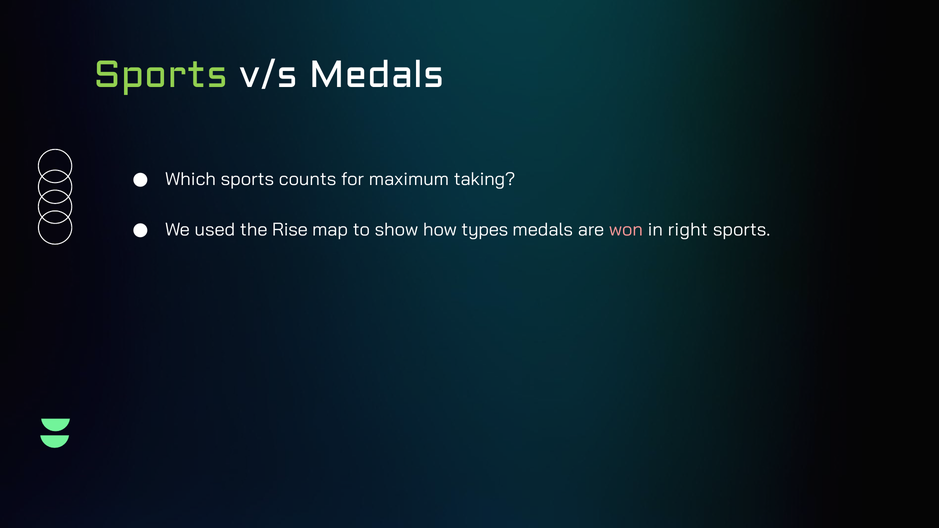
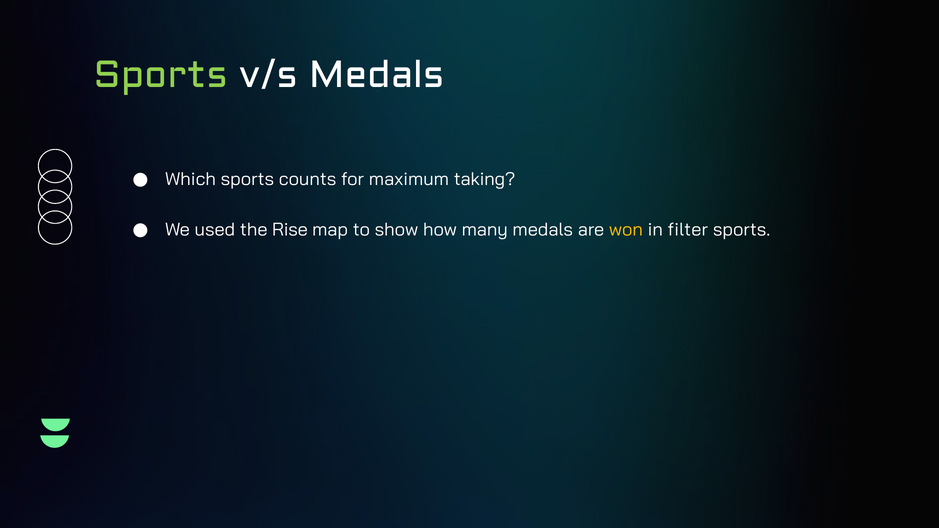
types: types -> many (485, 230)
won colour: pink -> yellow (626, 230)
right: right -> filter (688, 230)
